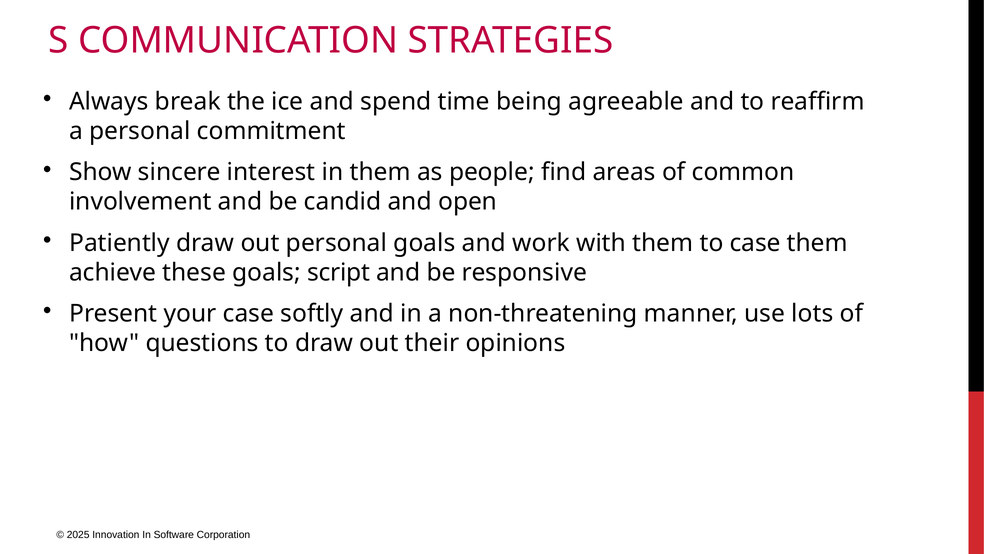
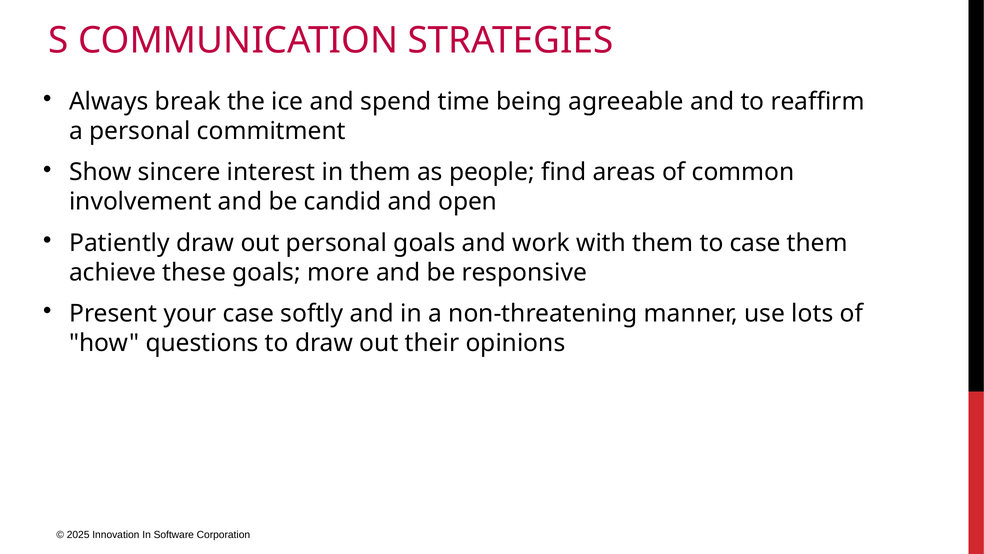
script: script -> more (338, 272)
